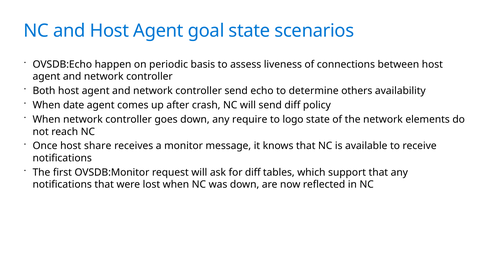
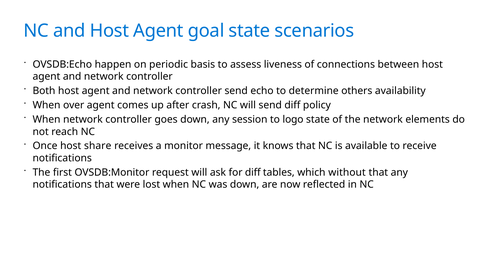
date: date -> over (74, 105)
require: require -> session (250, 119)
support: support -> without (347, 172)
